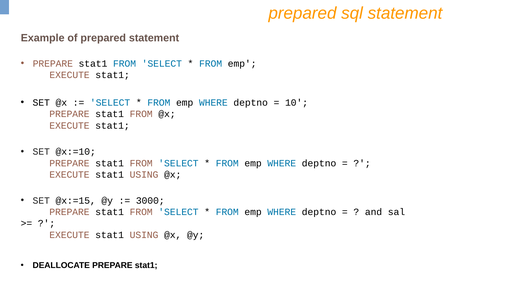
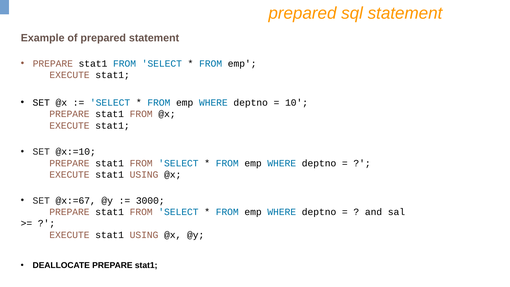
@x:=15: @x:=15 -> @x:=67 (76, 200)
